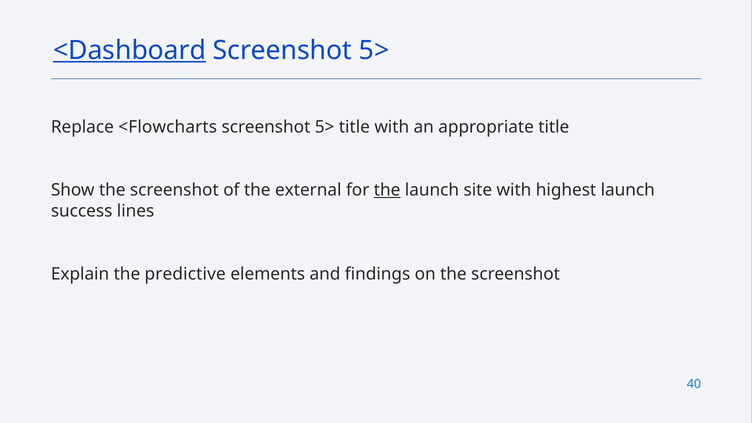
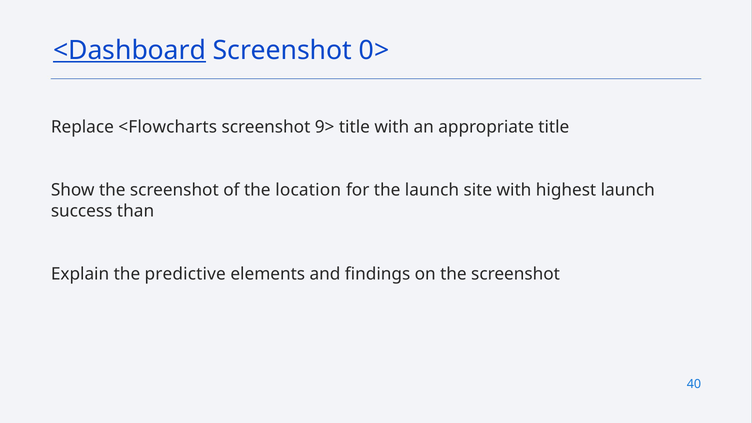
5>: 5> -> 0> (374, 50)
5>: 5> -> 9> (325, 127)
external: external -> location (308, 190)
the underline: present -> none (387, 190)
lines: lines -> than (136, 211)
